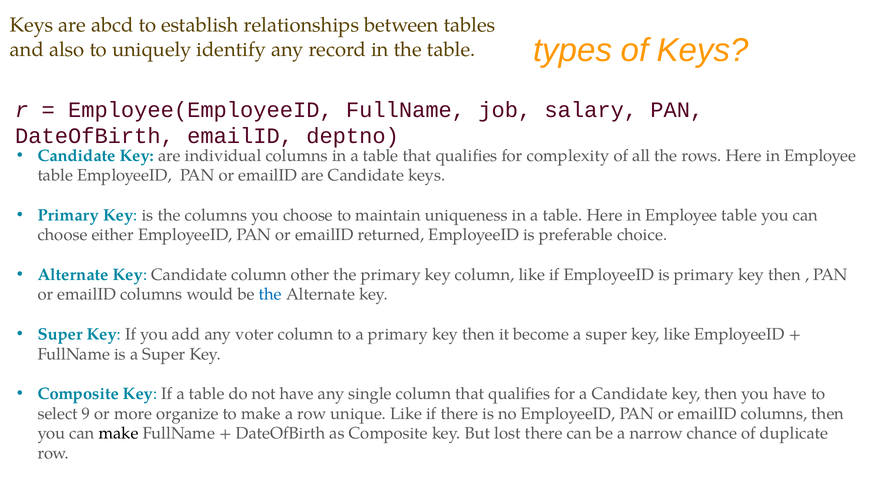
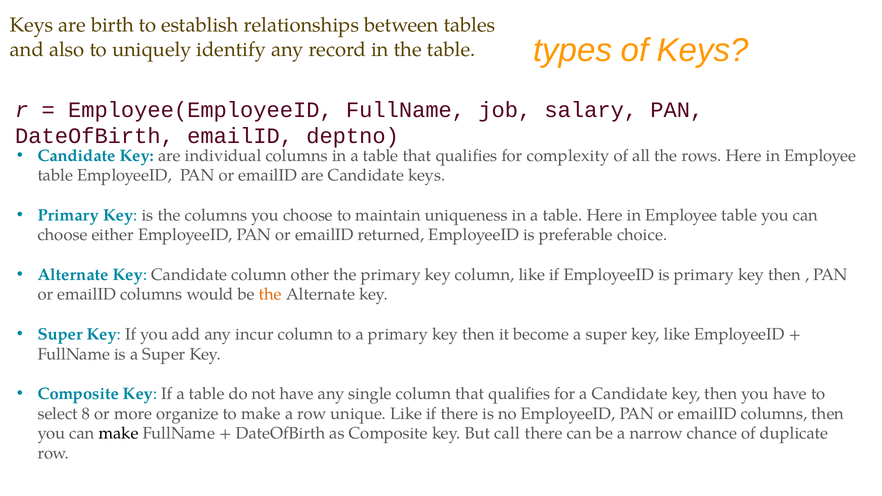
abcd: abcd -> birth (112, 25)
the colour: blue -> orange (270, 295)
voter: voter -> incur (254, 334)
9: 9 -> 8 (86, 414)
lost: lost -> call (507, 434)
